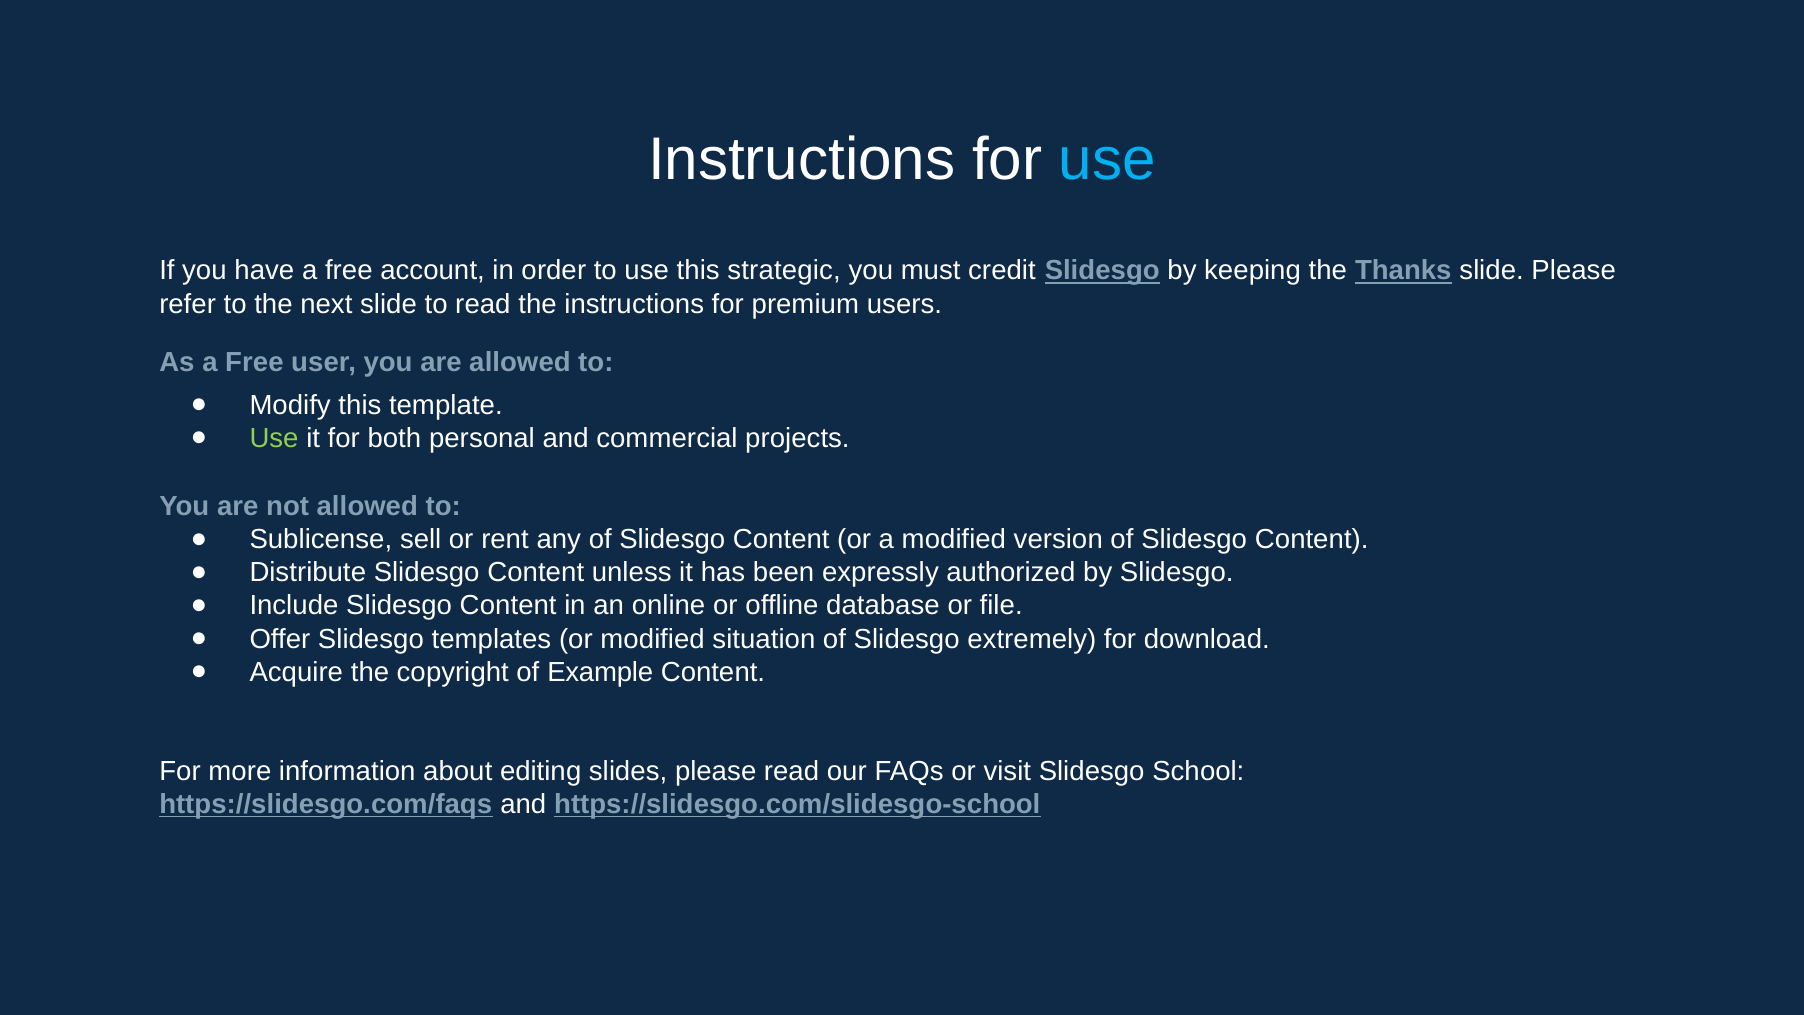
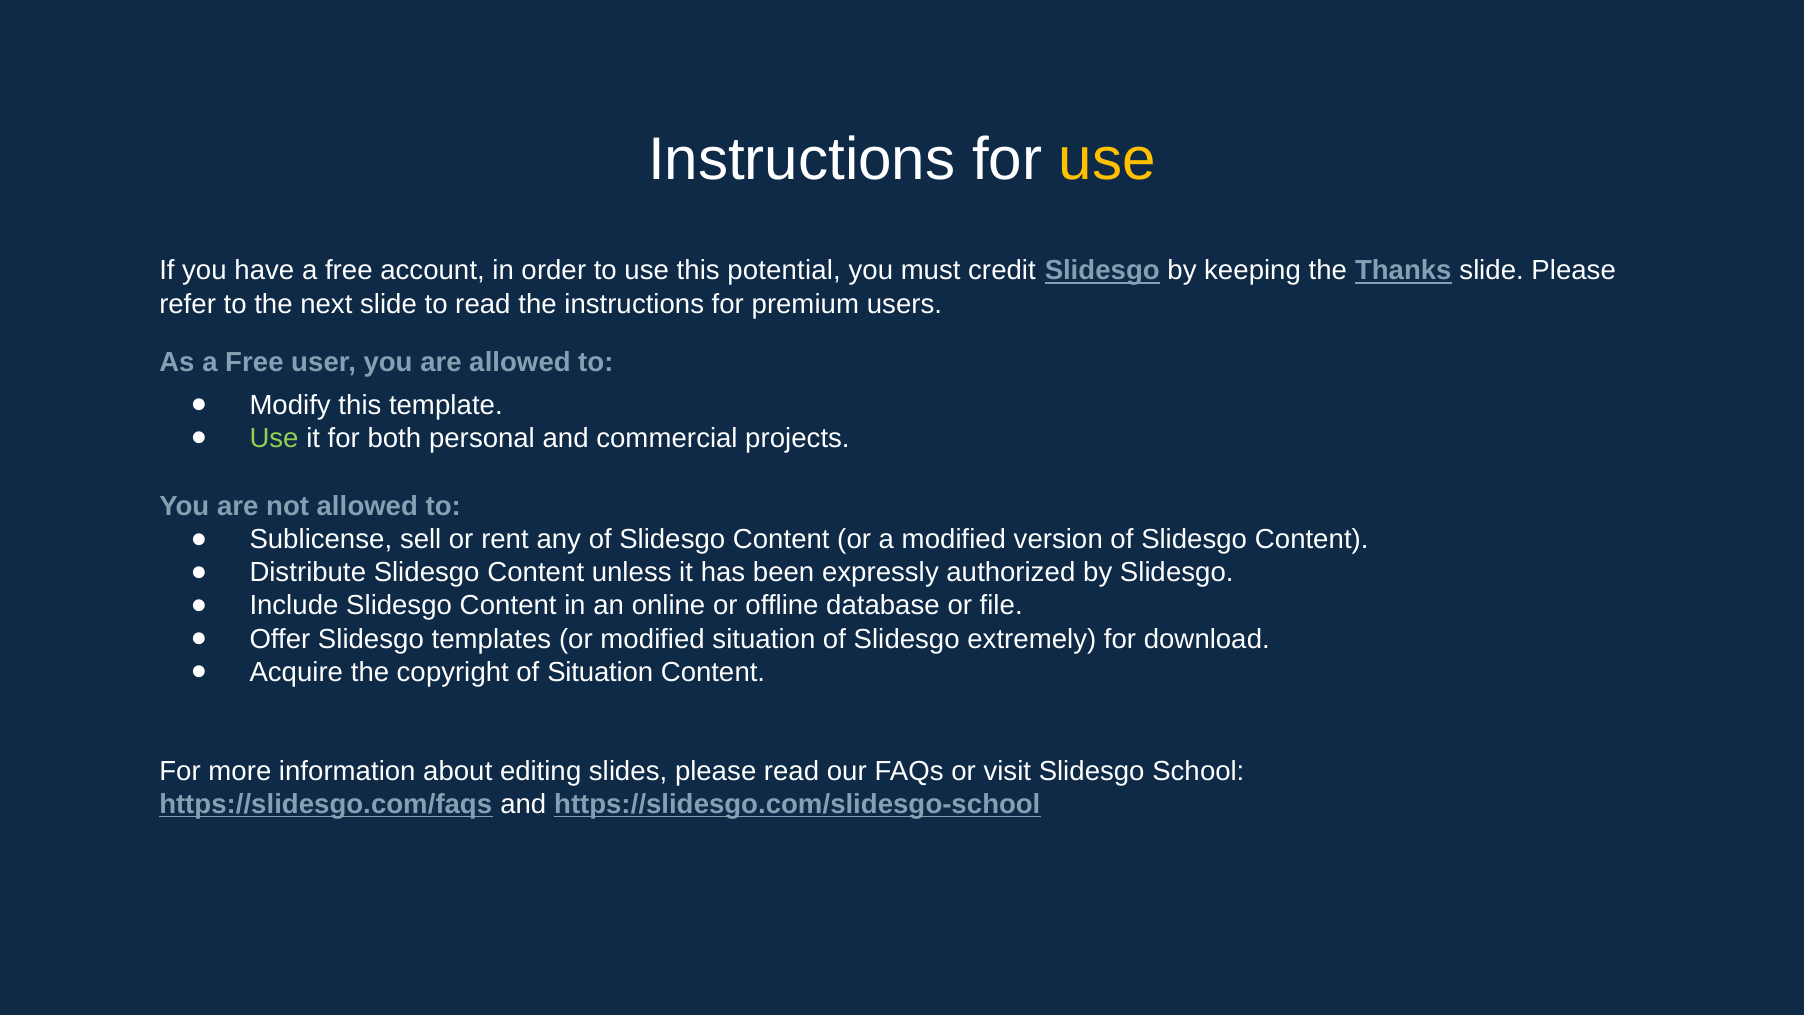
use colour: light blue -> yellow (1107, 159)
strategic: strategic -> potential (784, 271)
of Example: Example -> Situation (600, 672)
